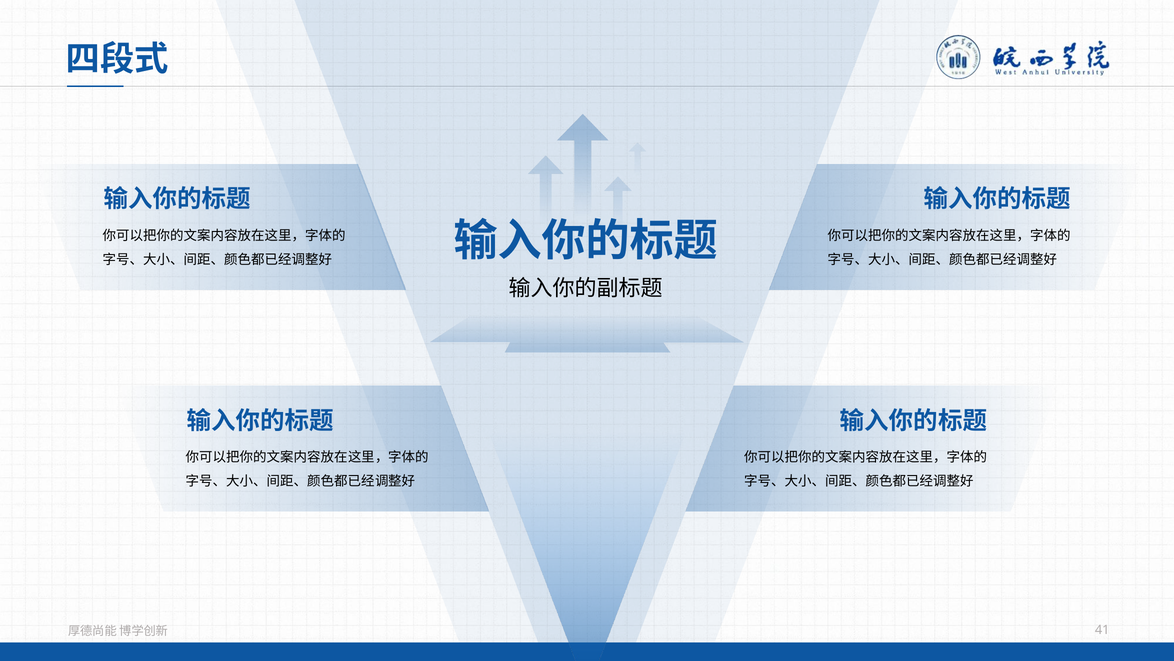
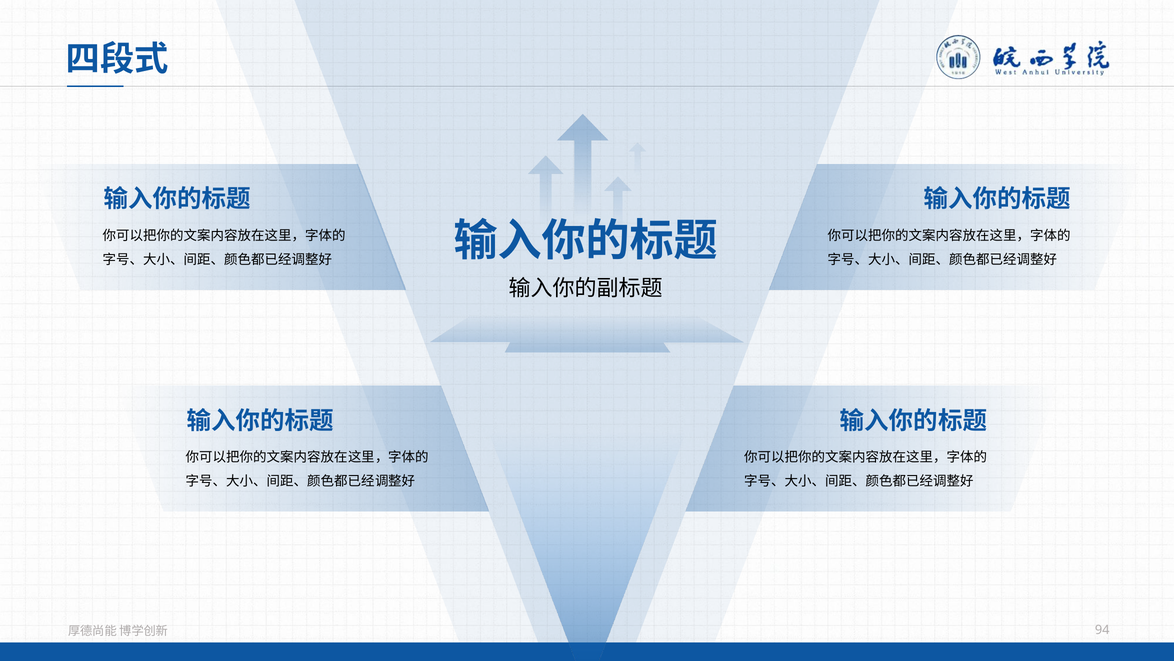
41: 41 -> 94 (1102, 630)
